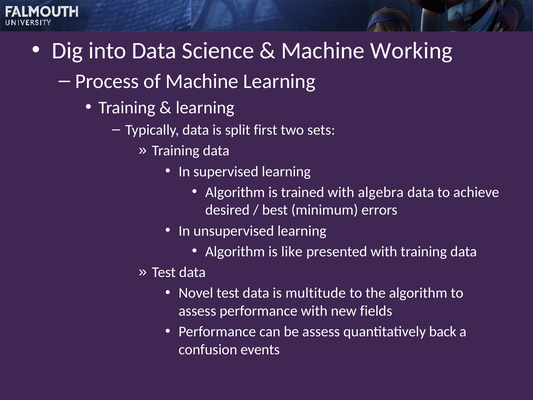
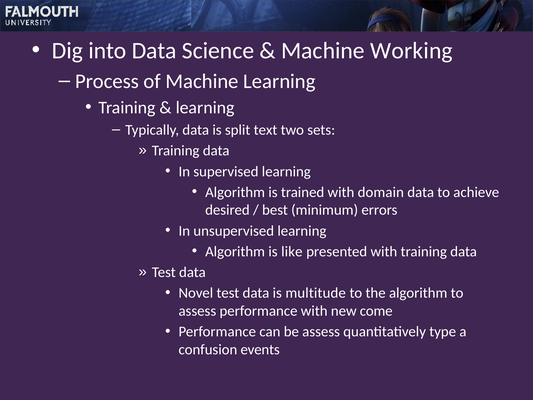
first: first -> text (266, 130)
algebra: algebra -> domain (381, 192)
fields: fields -> come (376, 311)
back: back -> type (443, 331)
